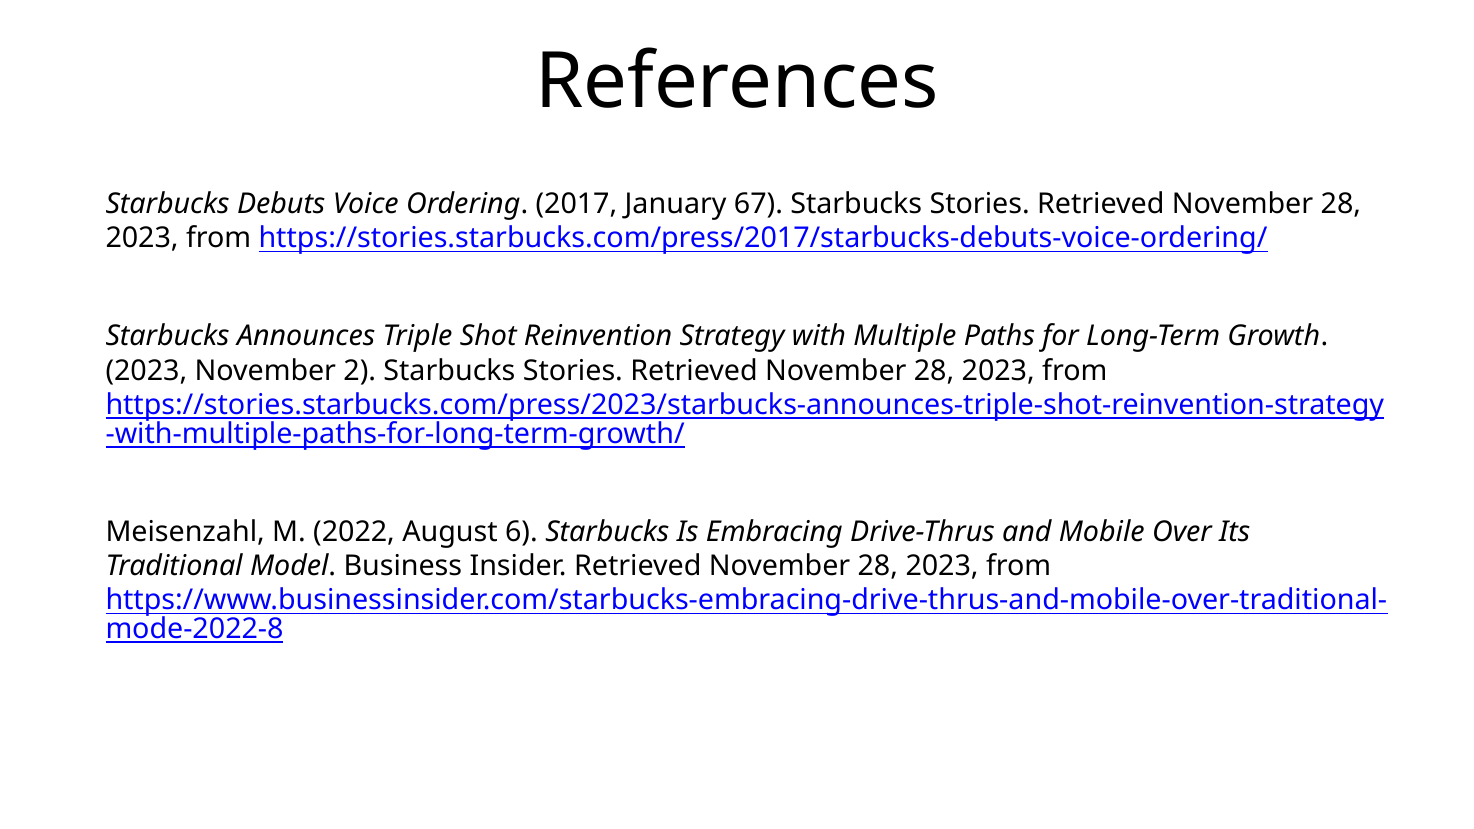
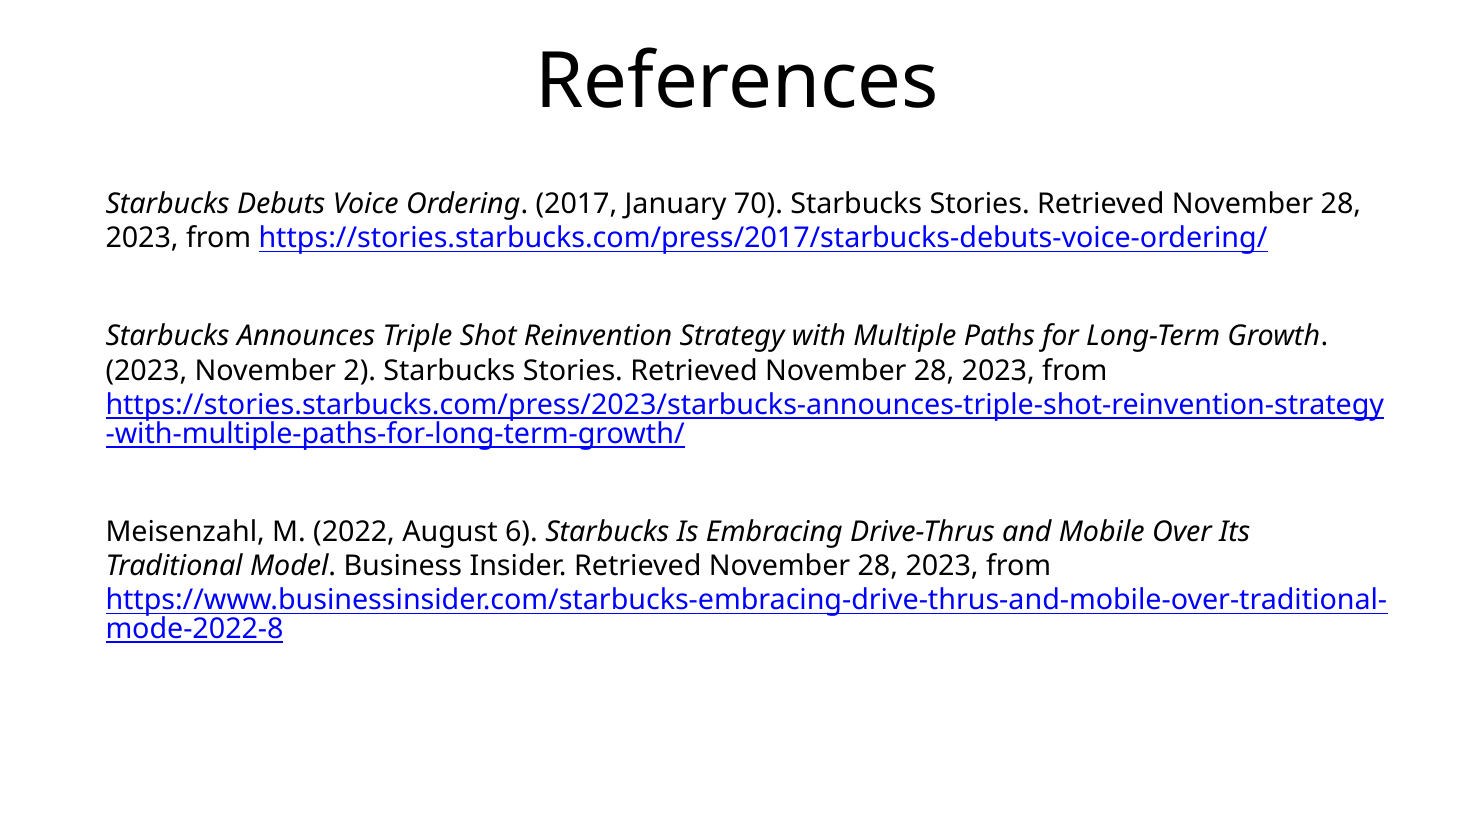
67: 67 -> 70 (758, 204)
